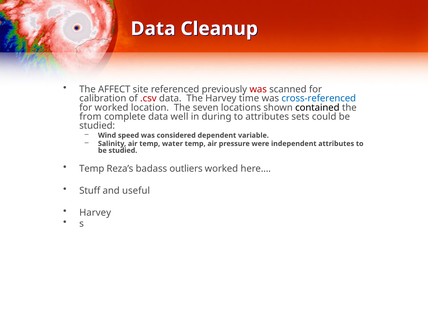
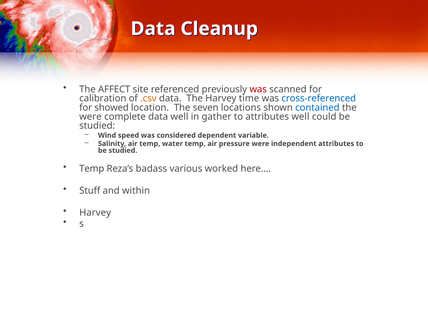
.csv colour: red -> orange (148, 98)
for worked: worked -> showed (112, 108)
contained colour: black -> blue (317, 108)
from: from -> were (90, 117)
during: during -> gather (217, 117)
attributes sets: sets -> well (300, 117)
outliers: outliers -> various (186, 169)
useful: useful -> within (136, 191)
